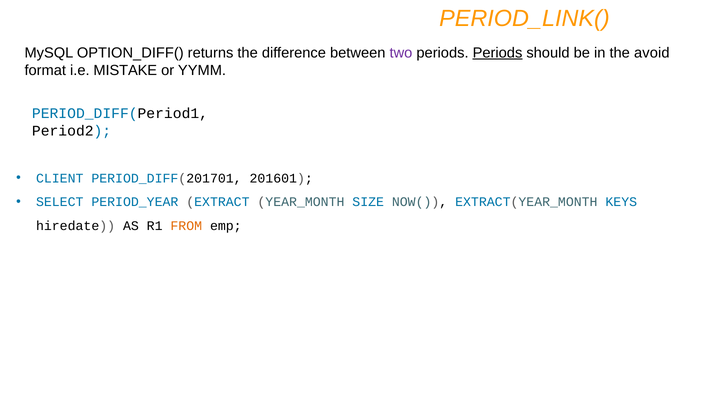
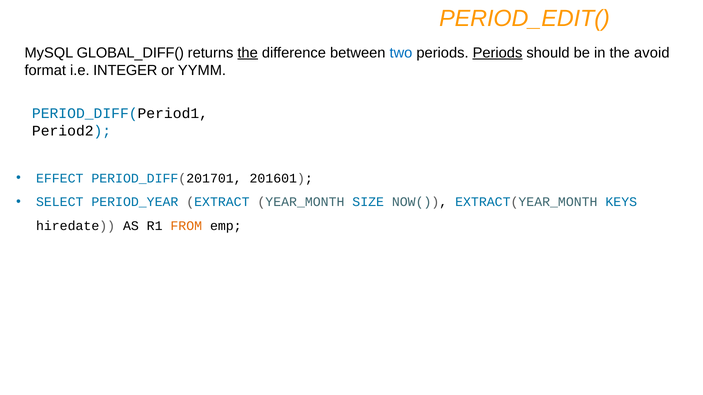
PERIOD_LINK(: PERIOD_LINK( -> PERIOD_EDIT( (525, 18)
OPTION_DIFF(: OPTION_DIFF( -> GLOBAL_DIFF( (130, 53)
the underline: none -> present (248, 53)
two colour: purple -> blue (401, 53)
MISTAKE: MISTAKE -> INTEGER (125, 71)
CLIENT: CLIENT -> EFFECT (60, 178)
